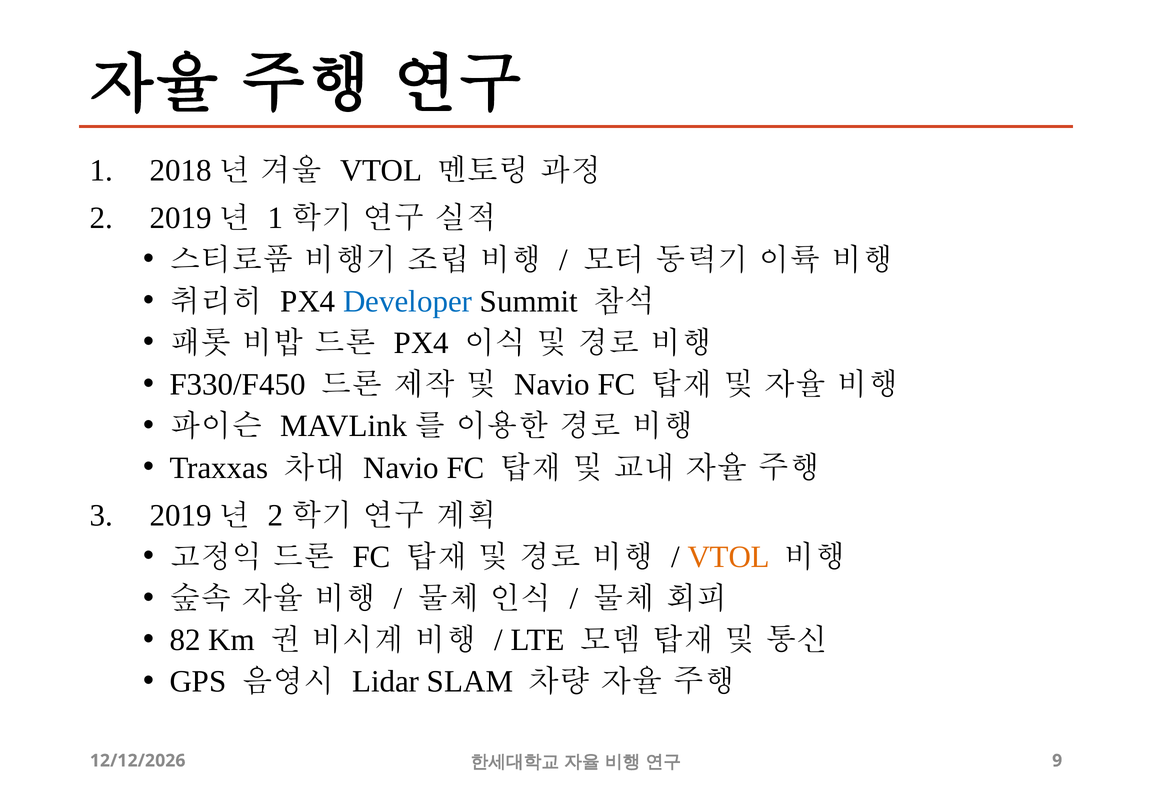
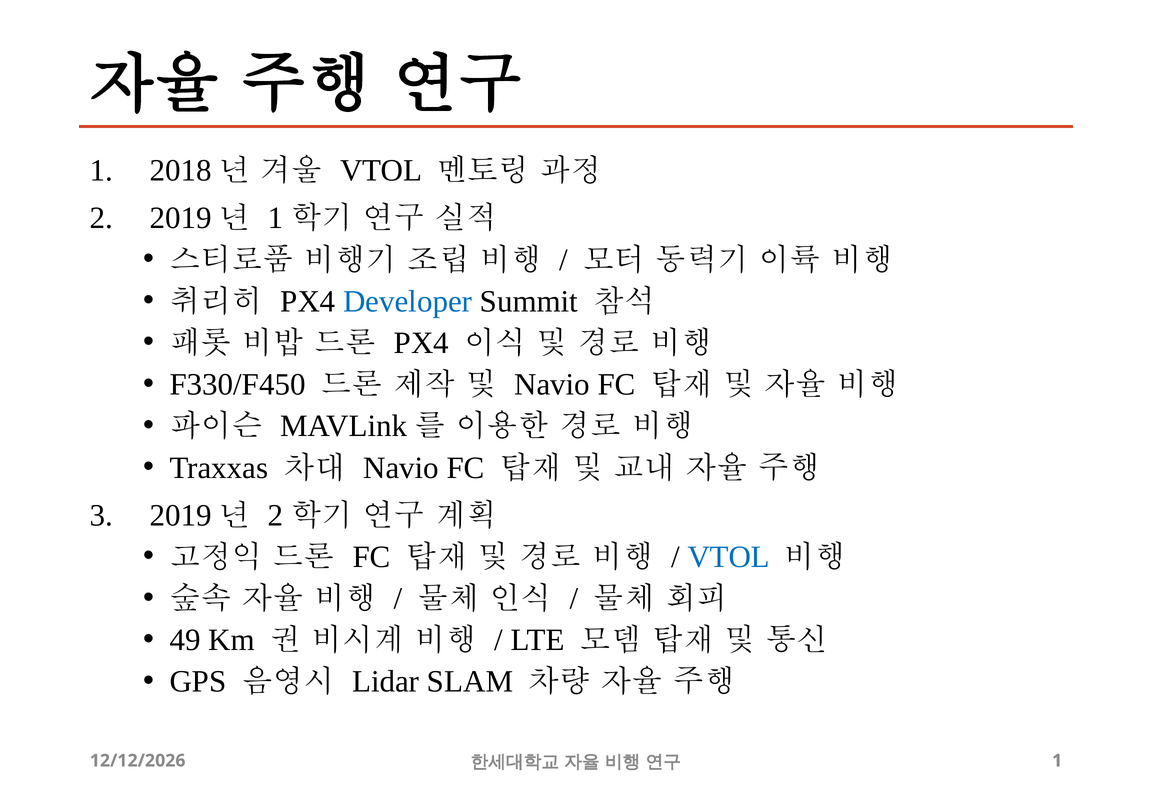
VTOL colour: orange -> blue (729, 557)
82: 82 -> 49 (185, 640)
9: 9 -> 1 (1057, 760)
